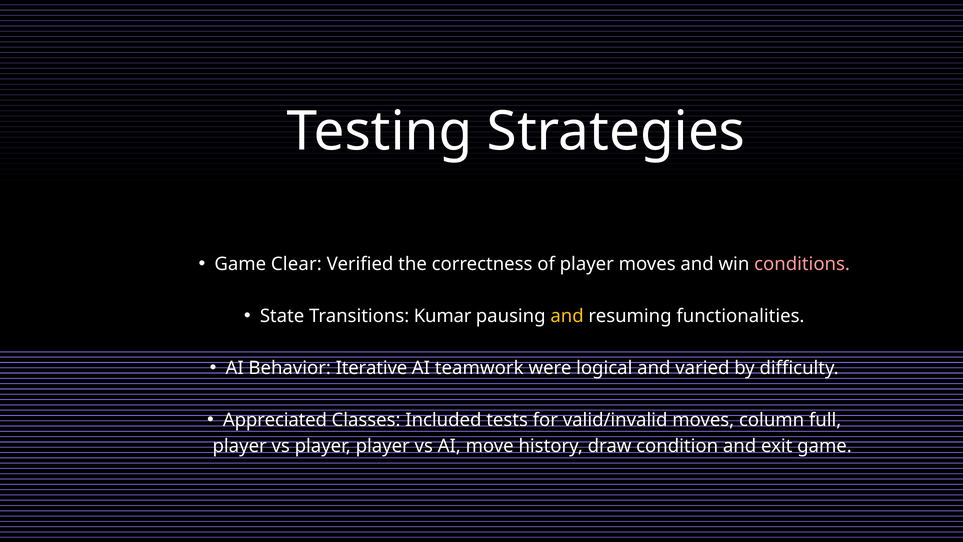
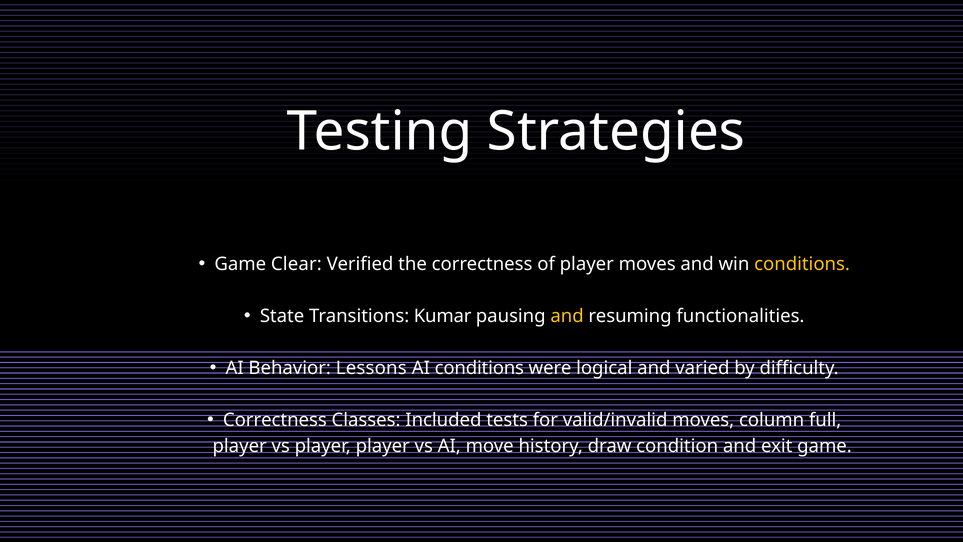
conditions colour: pink -> yellow (802, 264)
Iterative: Iterative -> Lessons (371, 368)
AI teamwork: teamwork -> conditions (479, 368)
Appreciated: Appreciated -> Correctness (275, 420)
